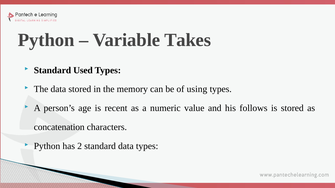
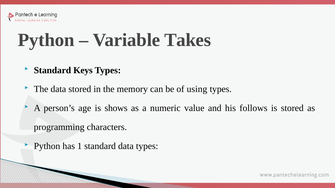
Used: Used -> Keys (83, 70)
recent: recent -> shows (116, 108)
concatenation: concatenation -> programming (59, 127)
2: 2 -> 1 (80, 146)
